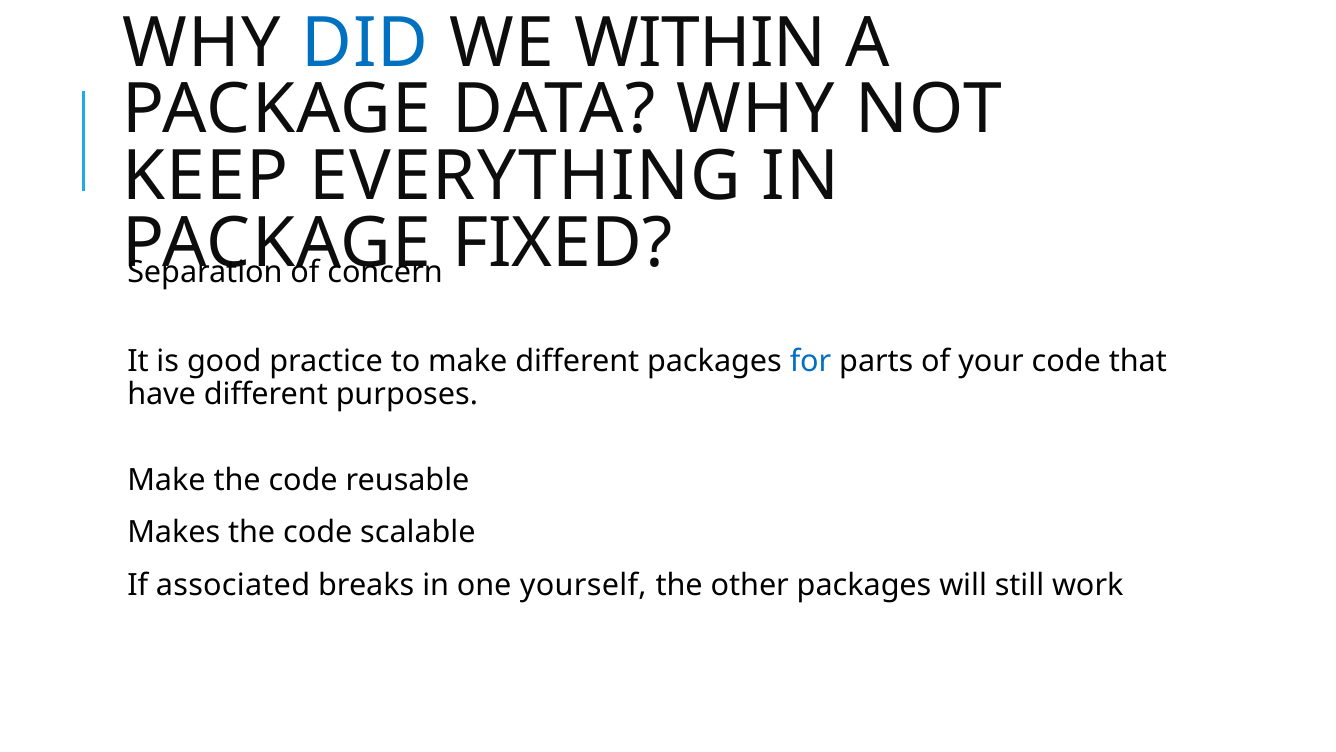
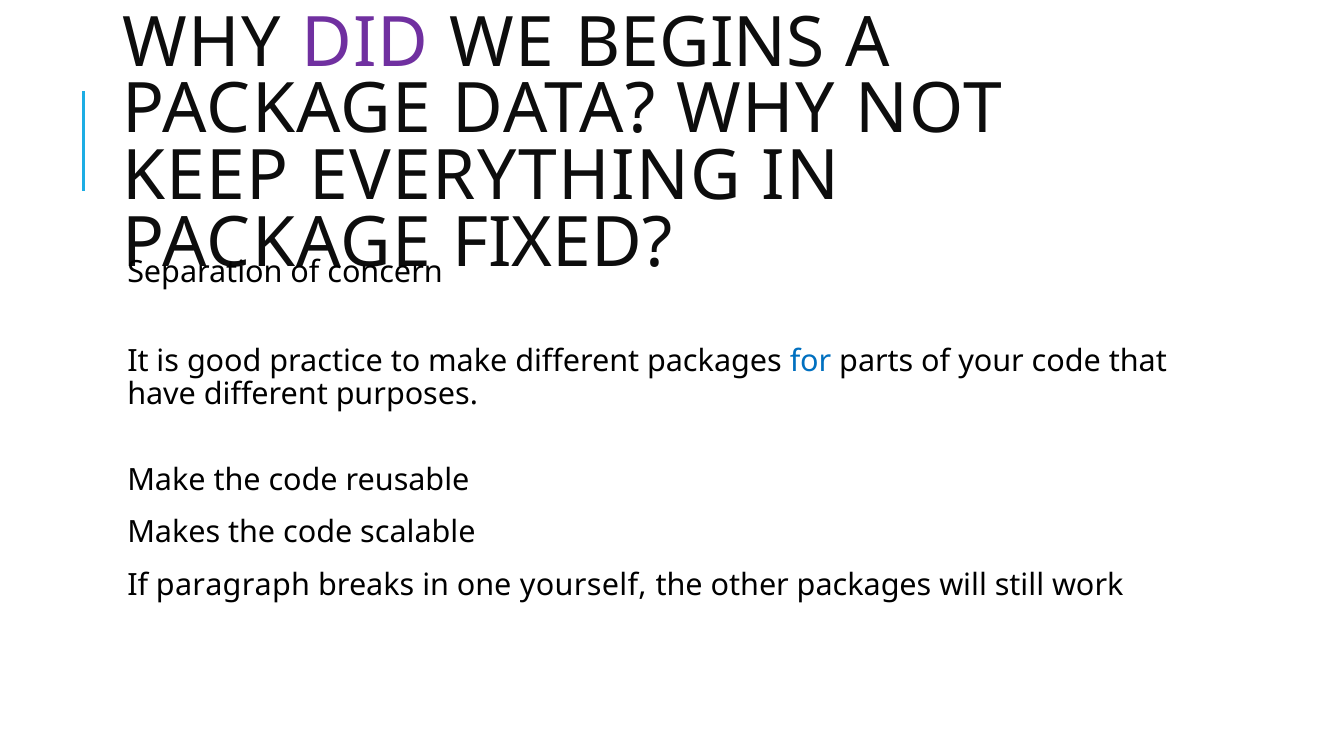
DID colour: blue -> purple (365, 43)
WITHIN: WITHIN -> BEGINS (700, 43)
associated: associated -> paragraph (233, 585)
